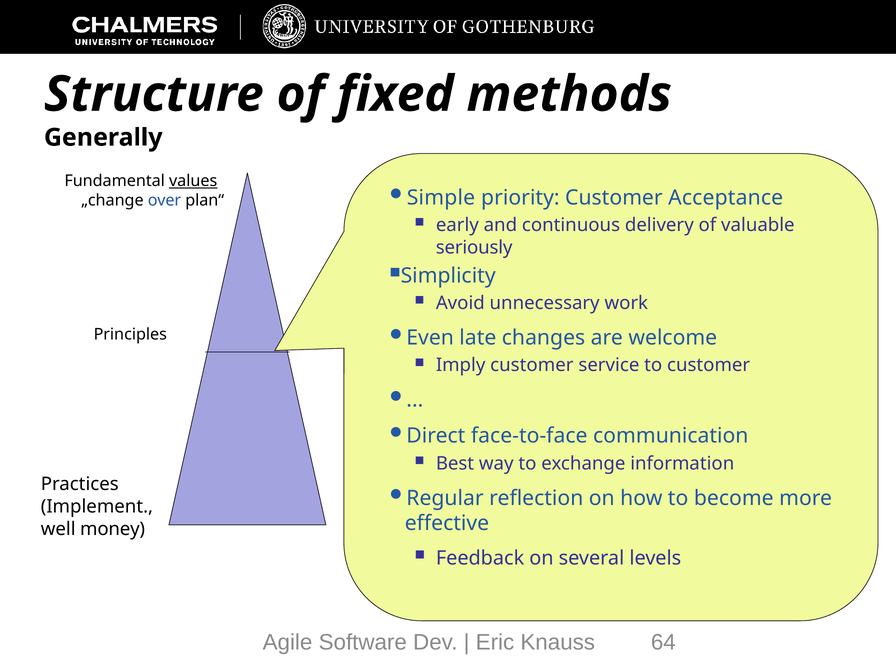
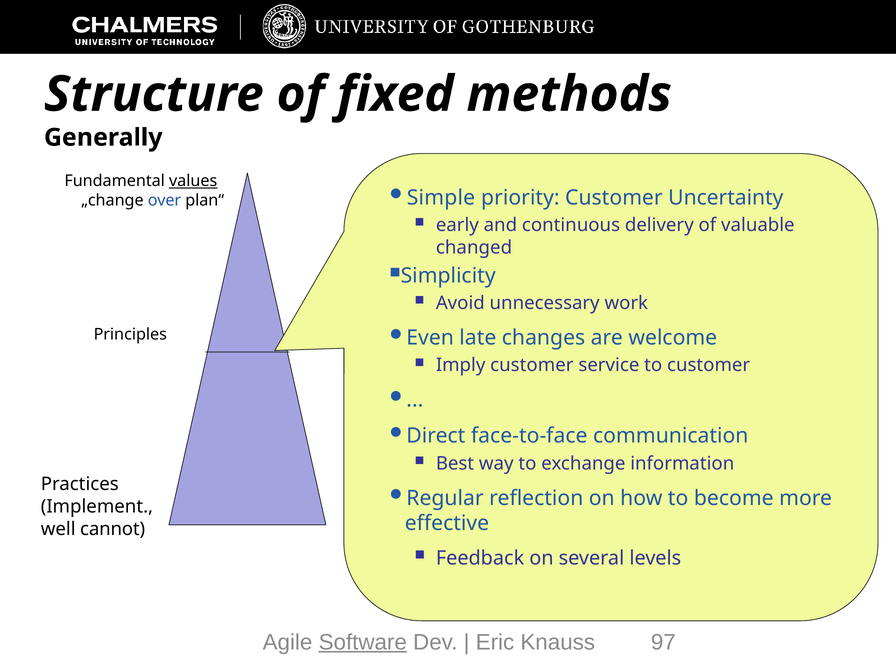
Acceptance: Acceptance -> Uncertainty (726, 198)
seriously: seriously -> changed (474, 247)
money: money -> cannot (113, 529)
Software underline: none -> present (363, 642)
64: 64 -> 97 (663, 642)
